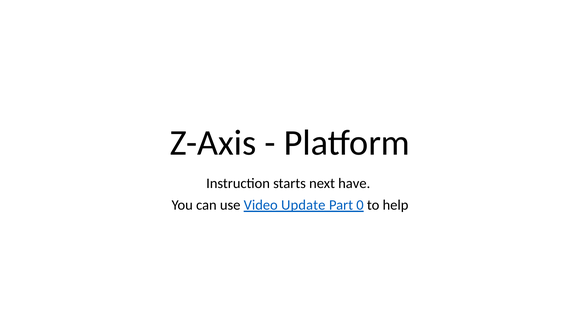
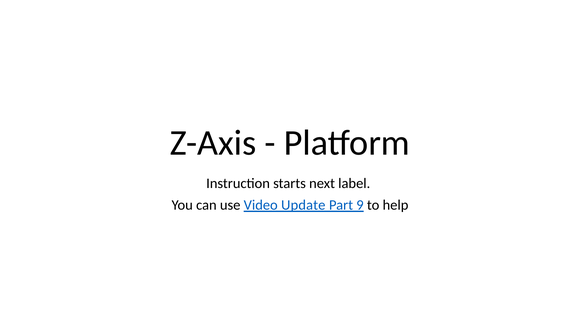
have: have -> label (354, 183)
0: 0 -> 9 (360, 205)
